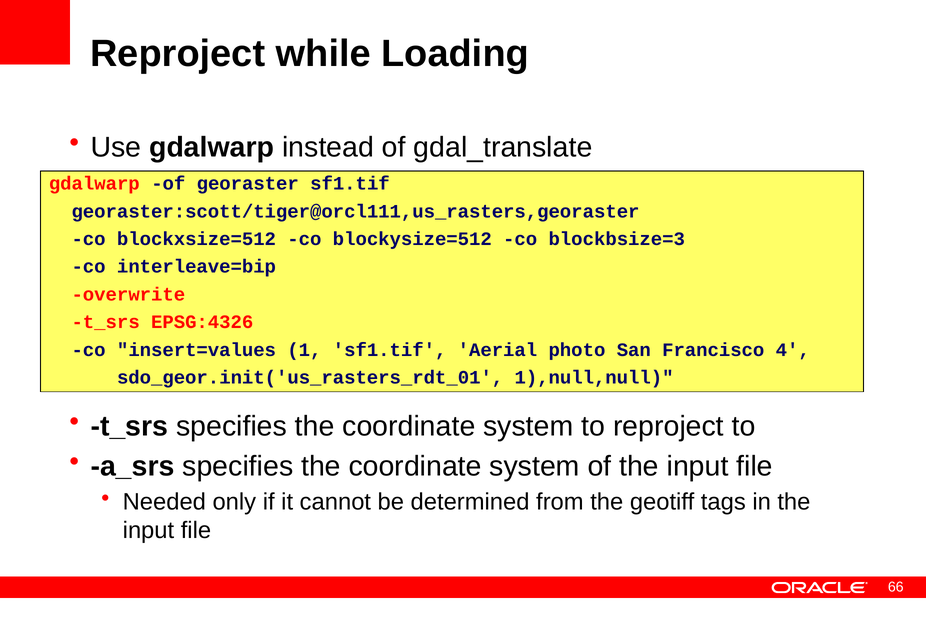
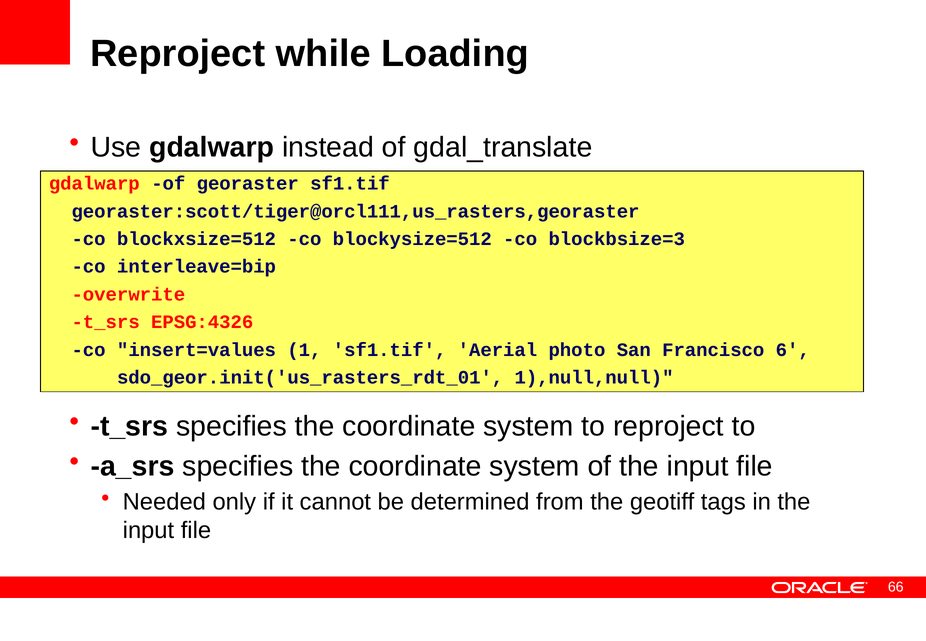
4: 4 -> 6 (793, 350)
